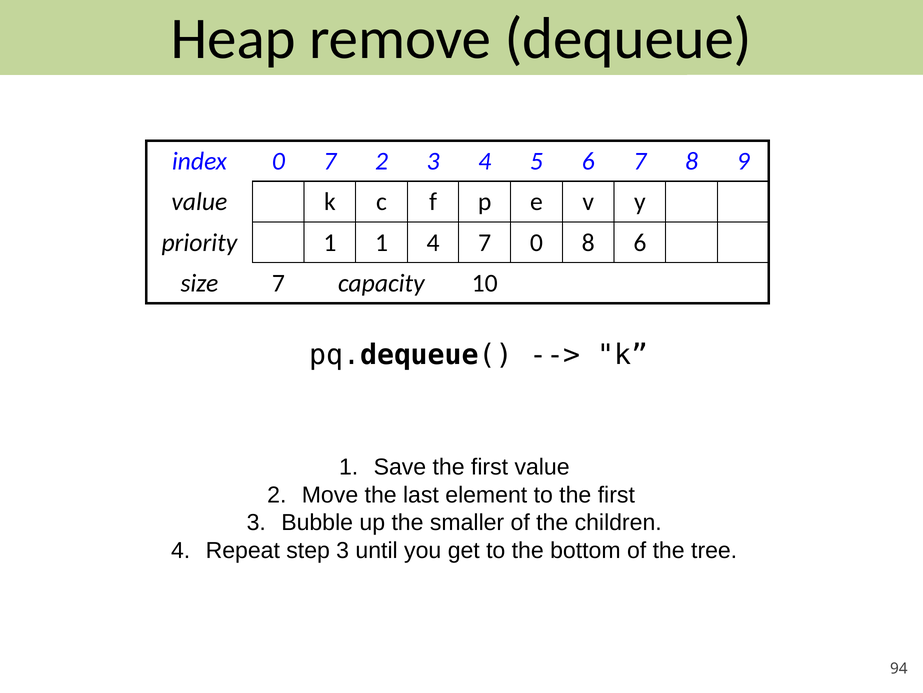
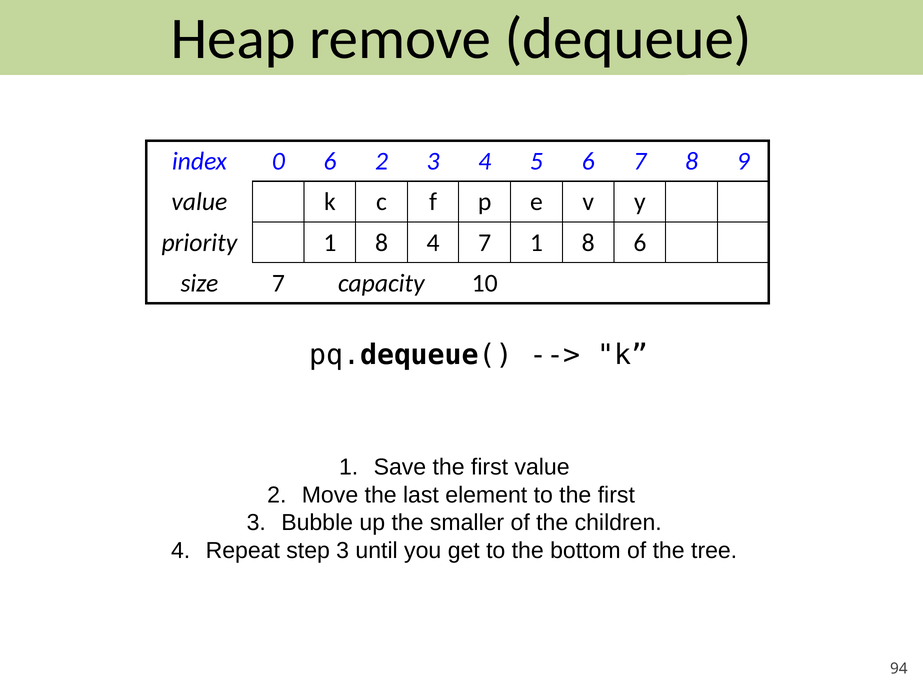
0 7: 7 -> 6 (330, 161)
priority 1 1: 1 -> 8 (382, 242)
7 0: 0 -> 1 (536, 242)
